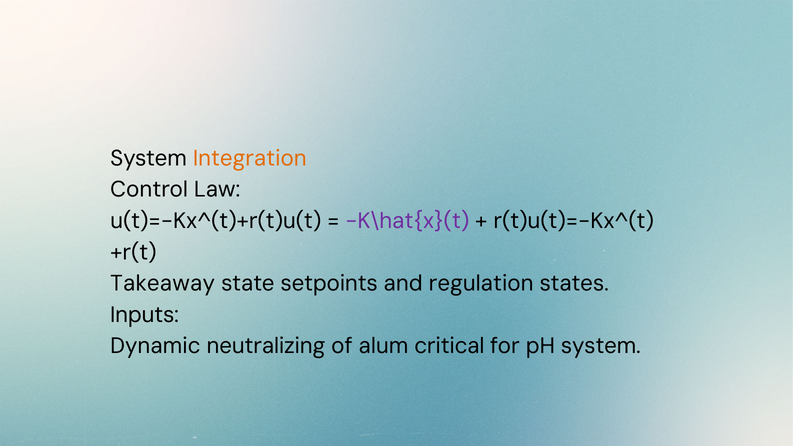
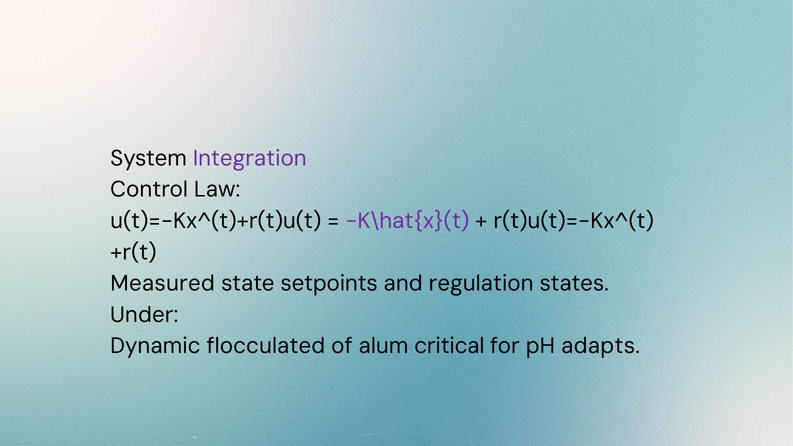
Integration colour: orange -> purple (250, 158)
Takeaway: Takeaway -> Measured (163, 284)
Inputs: Inputs -> Under (144, 315)
neutralizing: neutralizing -> flocculated (266, 346)
pH system: system -> adapts (601, 346)
